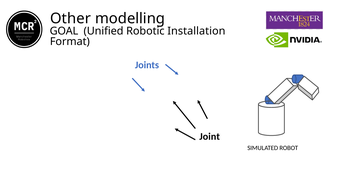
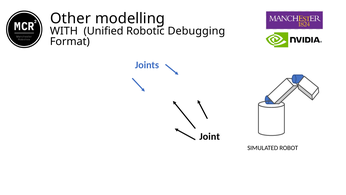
GOAL: GOAL -> WITH (64, 31)
Installation: Installation -> Debugging (196, 31)
